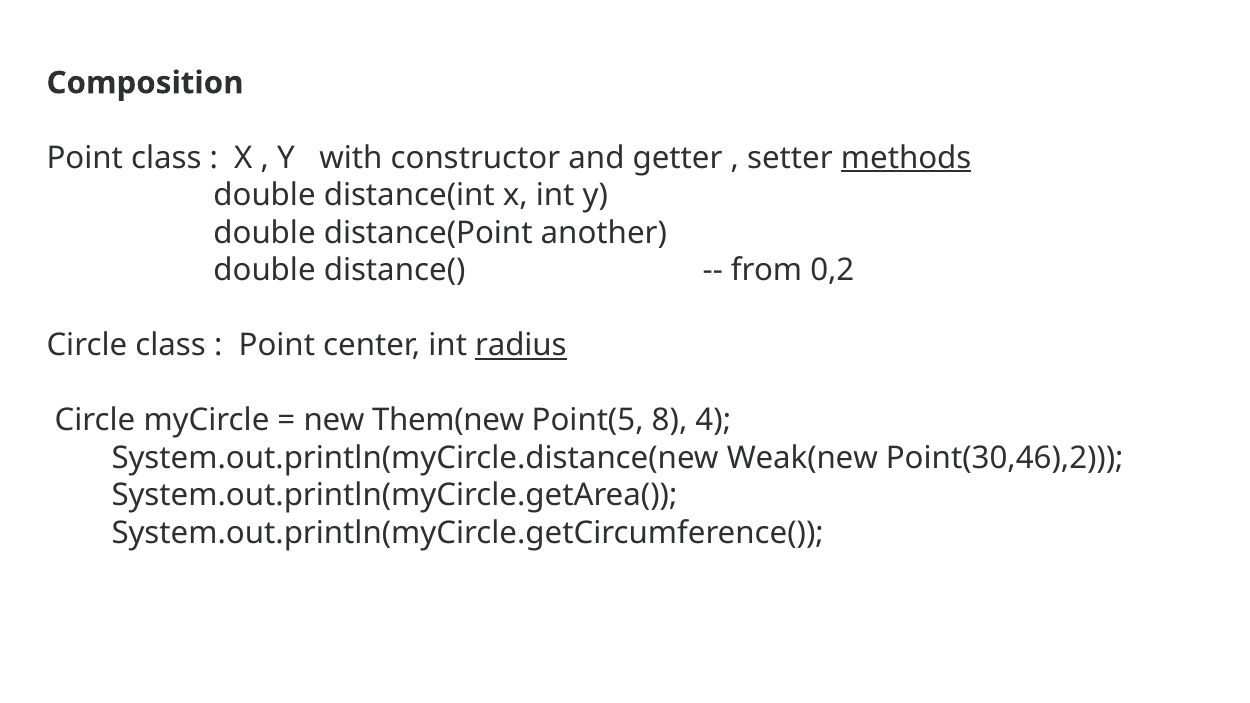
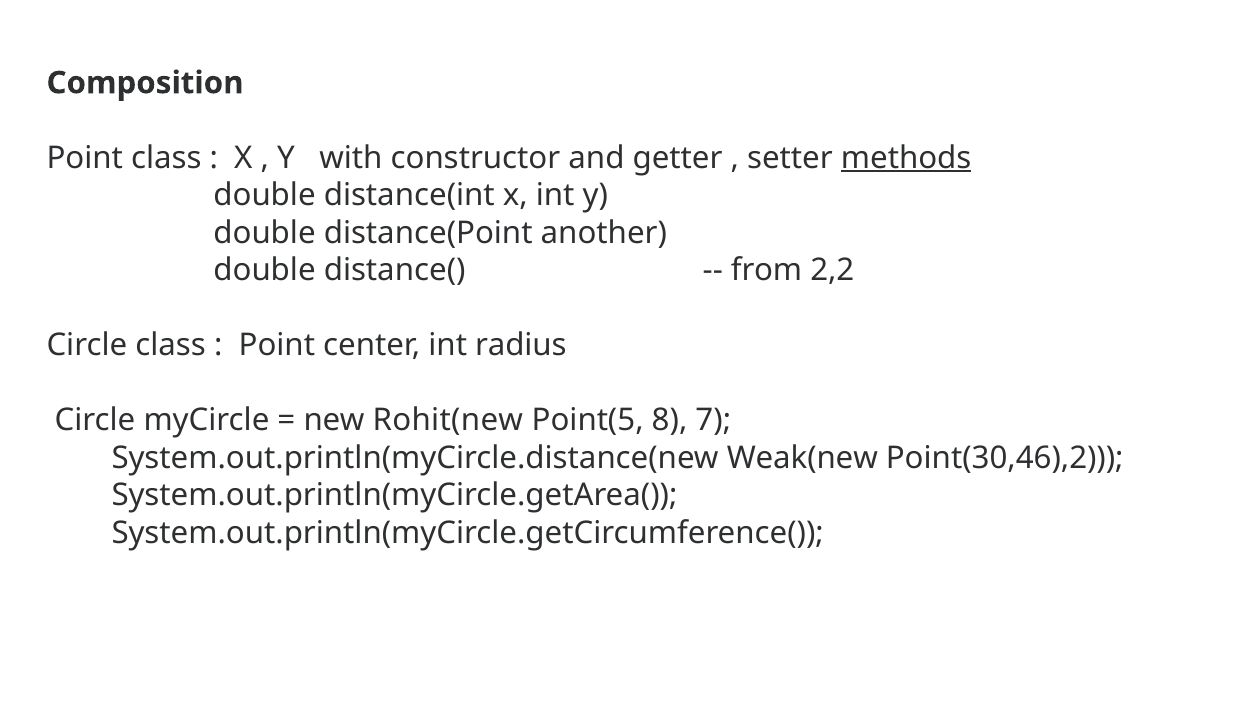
0,2: 0,2 -> 2,2 (832, 270)
radius underline: present -> none (521, 345)
Them(new: Them(new -> Rohit(new (448, 420)
4: 4 -> 7 (713, 420)
